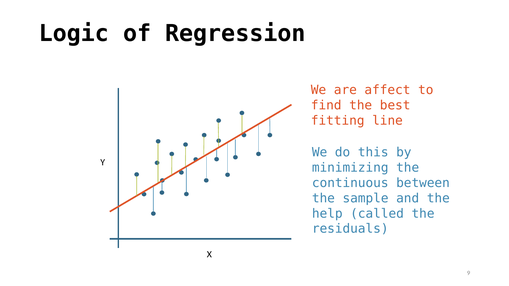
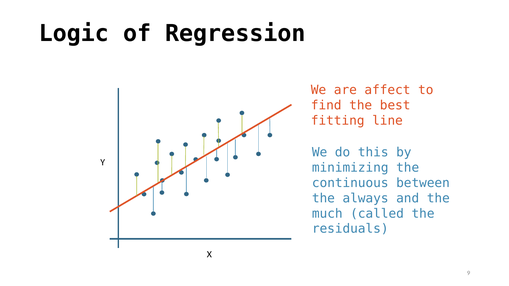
sample: sample -> always (366, 198)
help: help -> much (327, 214)
